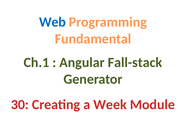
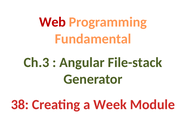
Web colour: blue -> red (52, 22)
Ch.1: Ch.1 -> Ch.3 (36, 62)
Fall-stack: Fall-stack -> File-stack (135, 62)
30: 30 -> 38 (20, 104)
